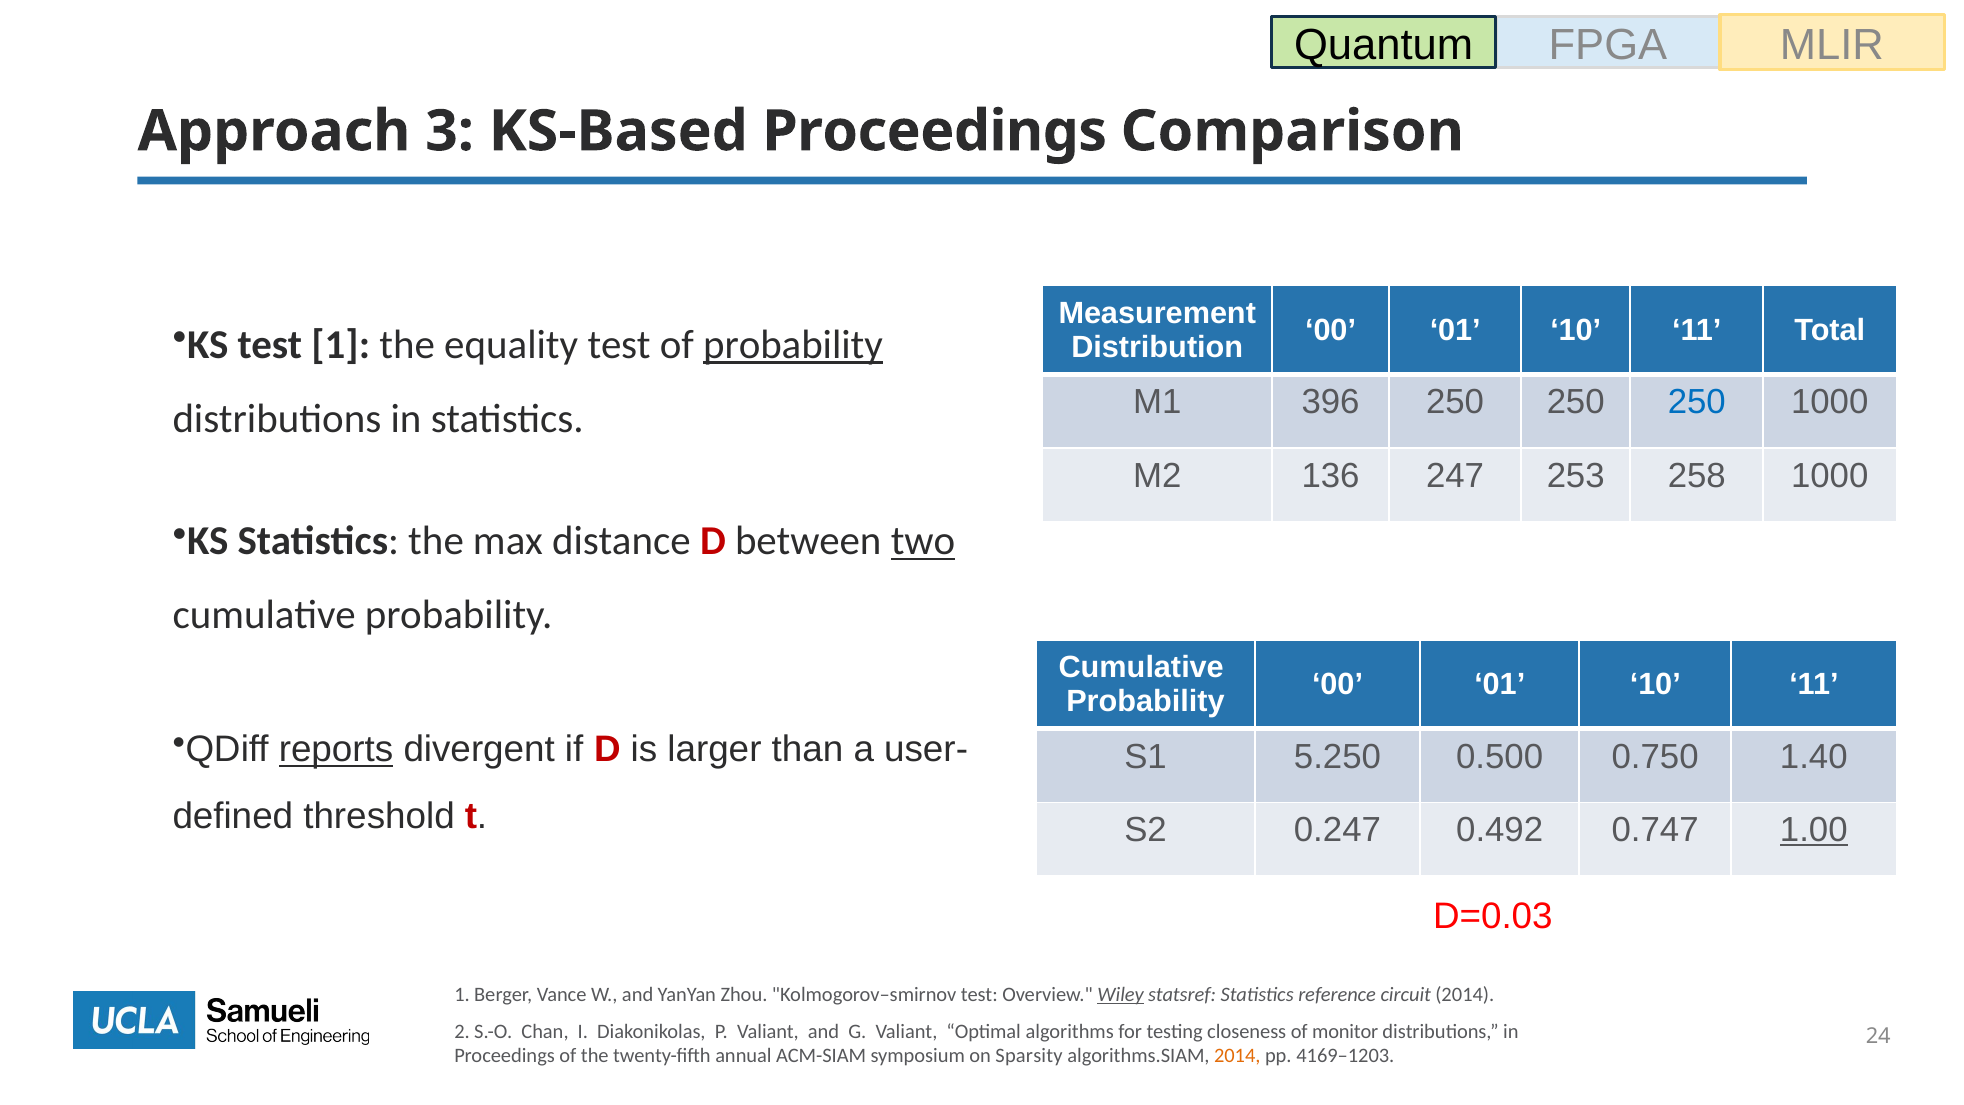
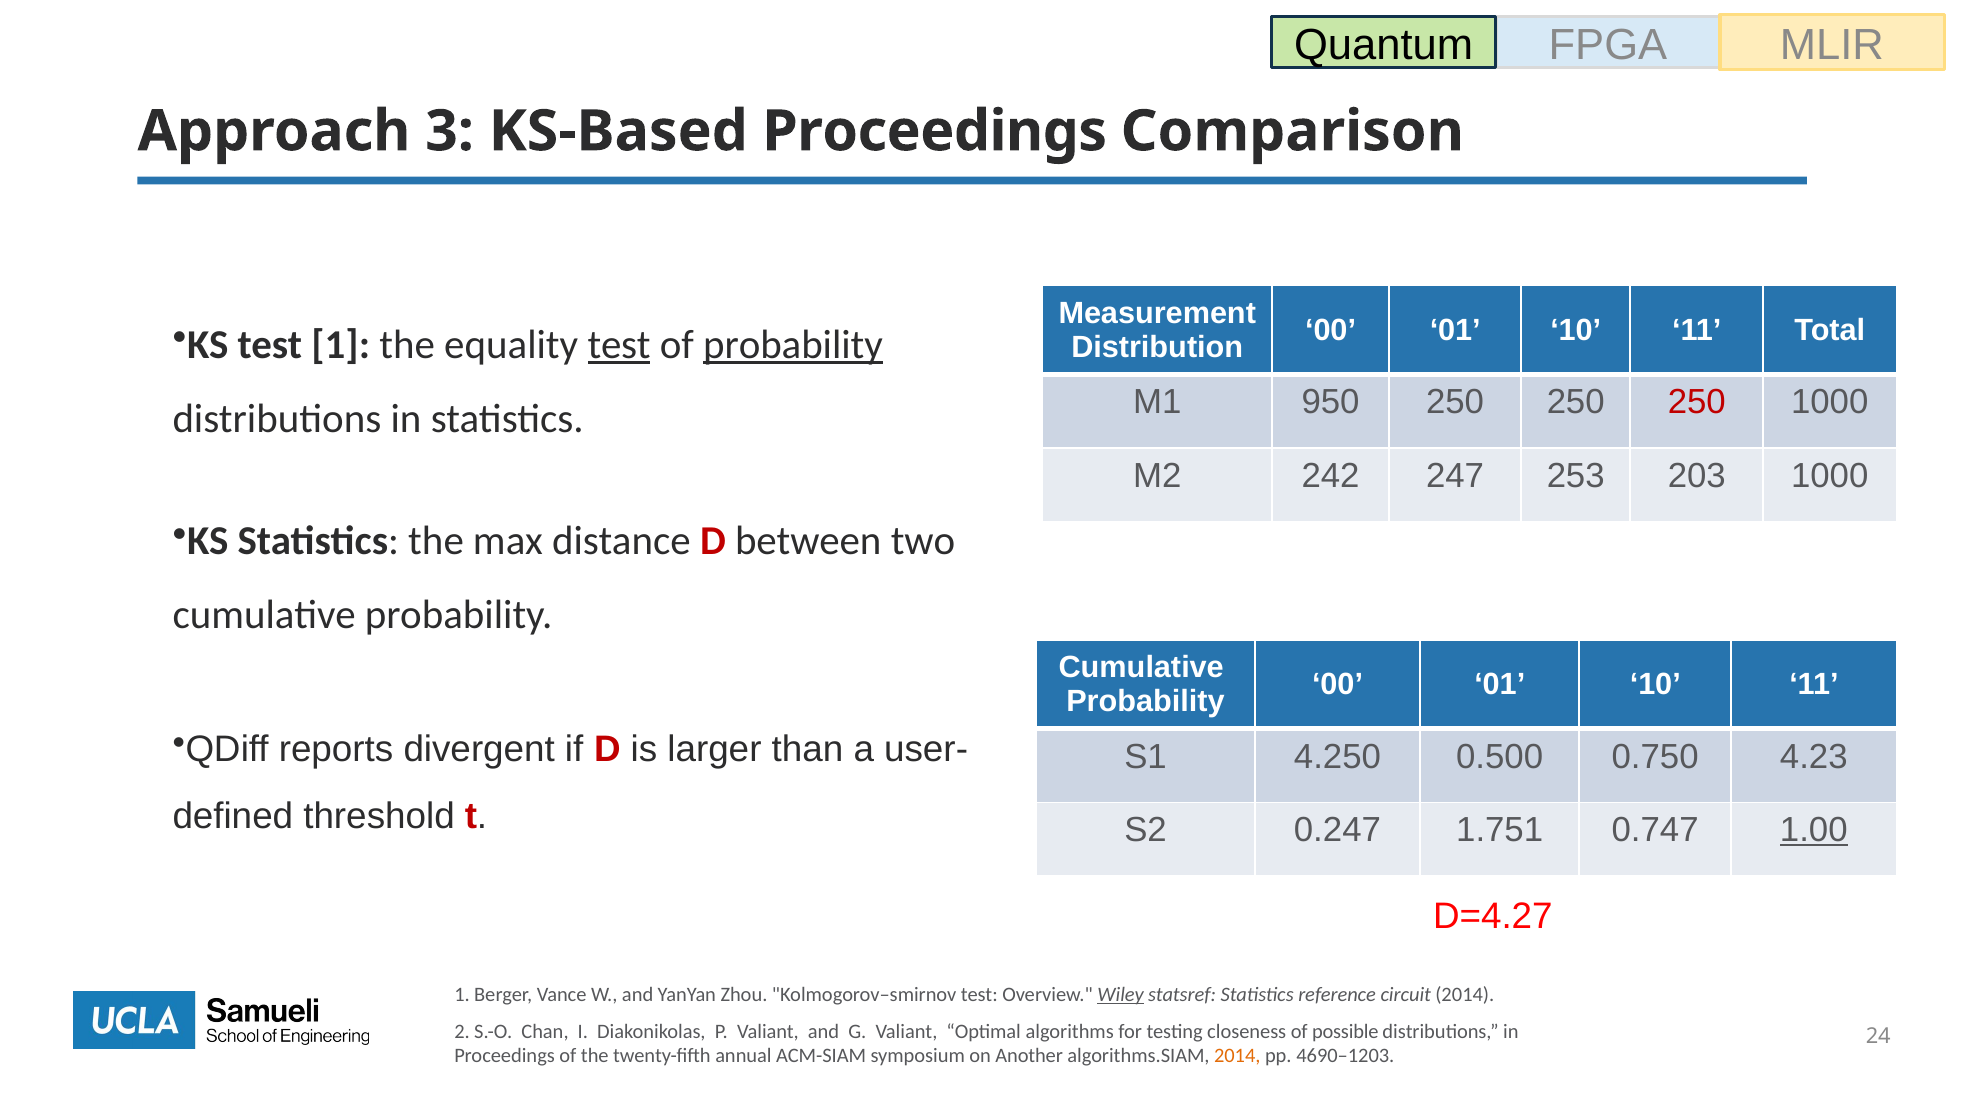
test underline: none -> present (619, 345)
396: 396 -> 950 (1331, 402)
250 colour: blue -> red (1697, 402)
136: 136 -> 242 (1331, 476)
258: 258 -> 203 (1697, 476)
two underline: present -> none (923, 541)
reports underline: present -> none (336, 750)
5.250: 5.250 -> 4.250 (1337, 756)
1.40: 1.40 -> 4.23 (1814, 756)
0.492: 0.492 -> 1.751 (1500, 830)
D=0.03: D=0.03 -> D=4.27 (1493, 916)
monitor: monitor -> possible (1345, 1031)
Sparsity: Sparsity -> Another (1029, 1056)
4169–1203: 4169–1203 -> 4690–1203 (1345, 1056)
